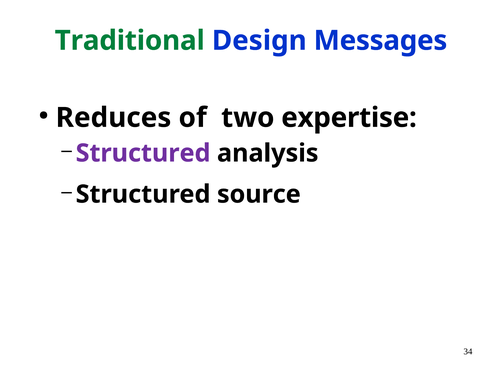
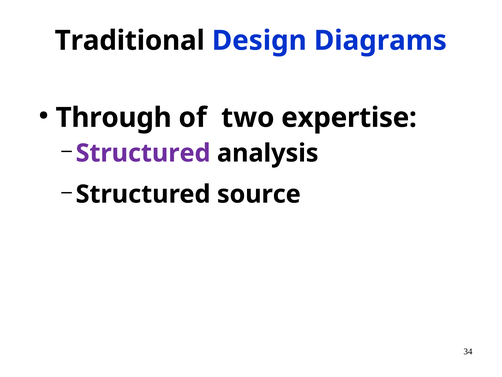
Traditional colour: green -> black (130, 41)
Messages: Messages -> Diagrams (380, 41)
Reduces: Reduces -> Through (114, 117)
